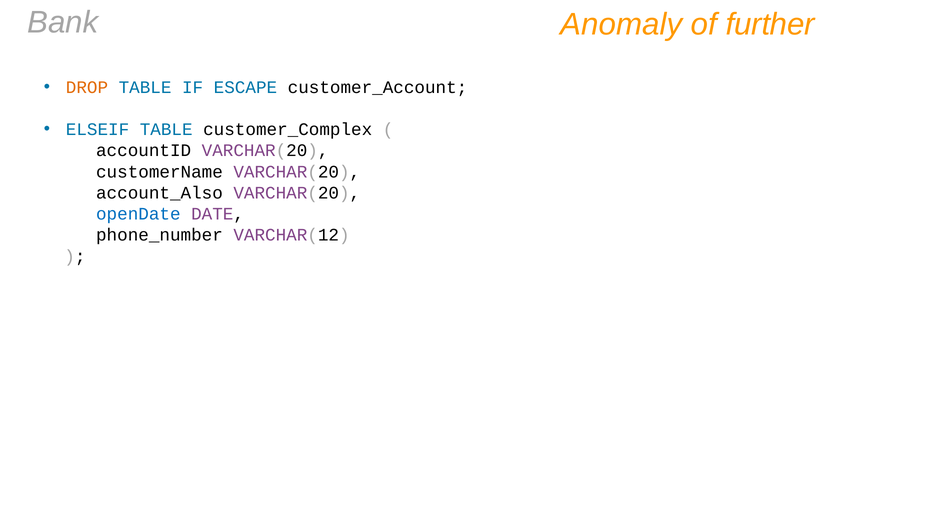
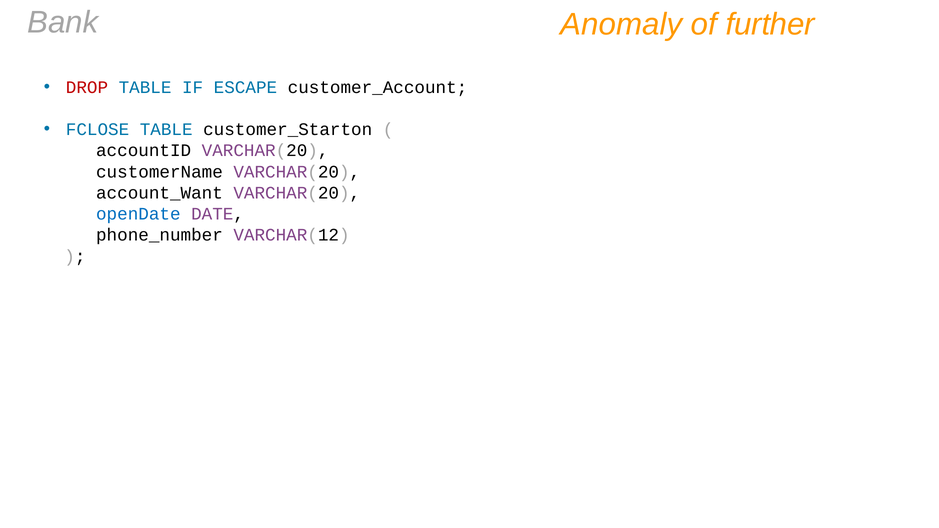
DROP colour: orange -> red (87, 87)
ELSEIF: ELSEIF -> FCLOSE (98, 130)
customer_Complex: customer_Complex -> customer_Starton (288, 130)
account_Also: account_Also -> account_Want (159, 193)
